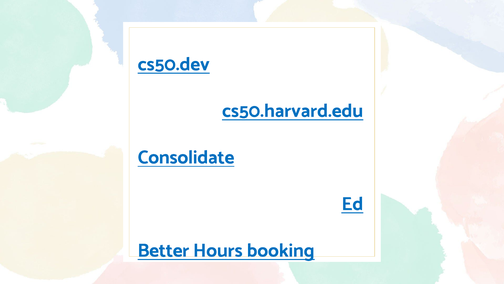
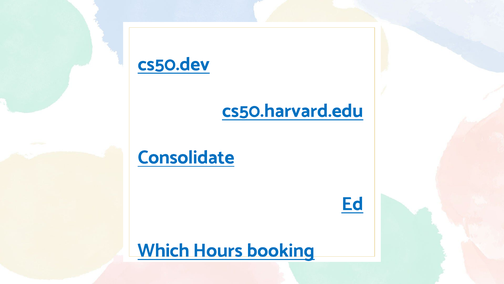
Better: Better -> Which (163, 250)
